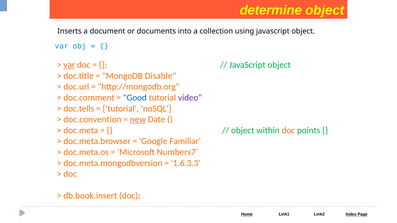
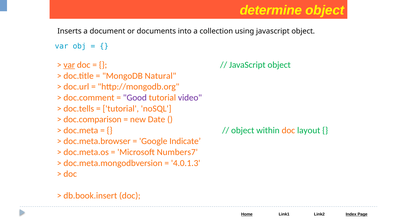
Disable: Disable -> Natural (161, 76)
Good colour: blue -> purple (135, 98)
doc.convention: doc.convention -> doc.comparison (92, 120)
new underline: present -> none (138, 120)
points: points -> layout (309, 131)
Familiar: Familiar -> Indicate (185, 141)
1.6.3.3: 1.6.3.3 -> 4.0.1.3 (186, 163)
